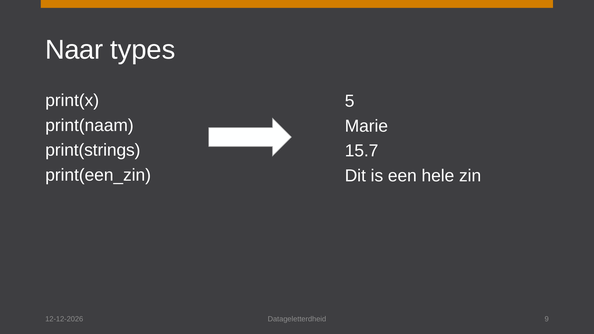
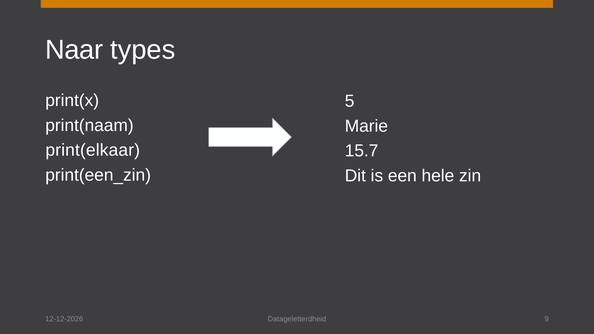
print(strings: print(strings -> print(elkaar (93, 150)
